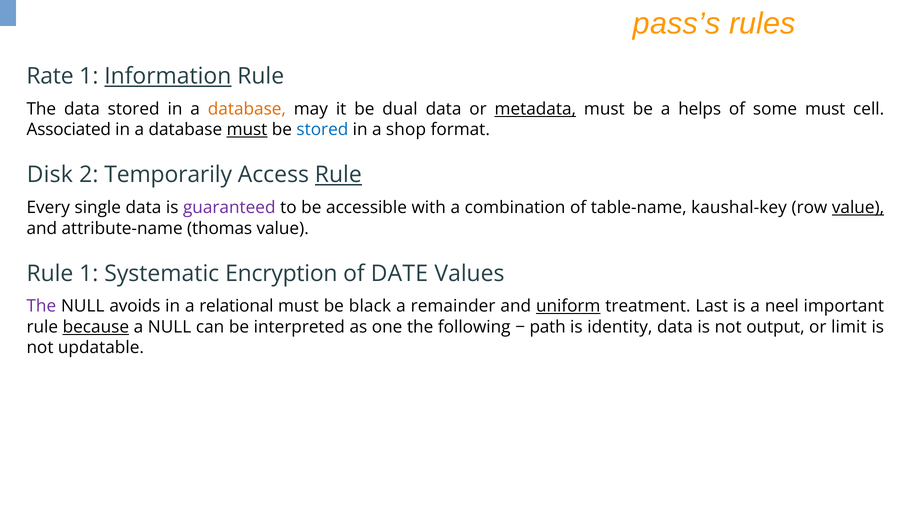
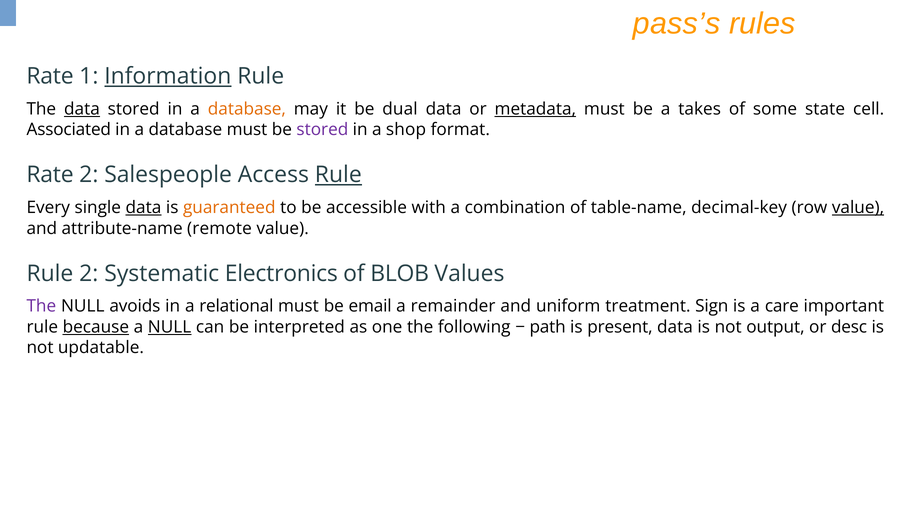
data underline: none -> present (82, 109)
helps: helps -> takes (700, 109)
some must: must -> state (825, 109)
must underline: present -> none (247, 130)
stored colour: blue -> purple (322, 130)
Disk: Disk -> Rate (50, 175)
Temporarily: Temporarily -> Salespeople (168, 175)
data underline: none -> present (143, 208)
guaranteed colour: purple -> orange (229, 208)
kaushal-key: kaushal-key -> decimal-key (739, 208)
thomas: thomas -> remote (219, 228)
Rule 1: 1 -> 2 (89, 273)
Encryption: Encryption -> Electronics (281, 273)
DATE: DATE -> BLOB (400, 273)
black: black -> email (370, 306)
uniform underline: present -> none (568, 306)
Last: Last -> Sign (712, 306)
neel: neel -> care (782, 306)
NULL underline: none -> present (170, 327)
identity: identity -> present (620, 327)
limit: limit -> desc (849, 327)
